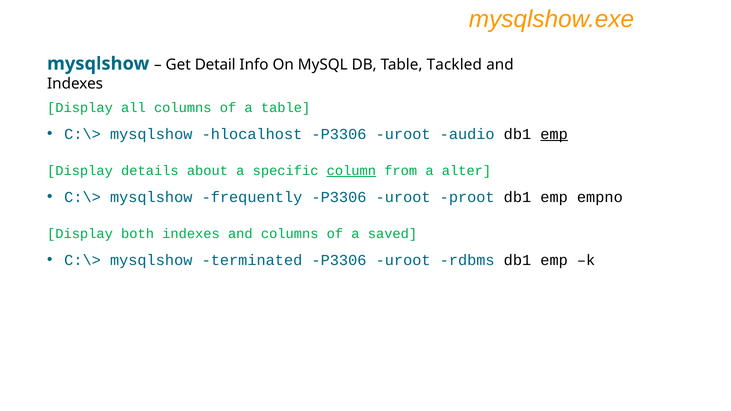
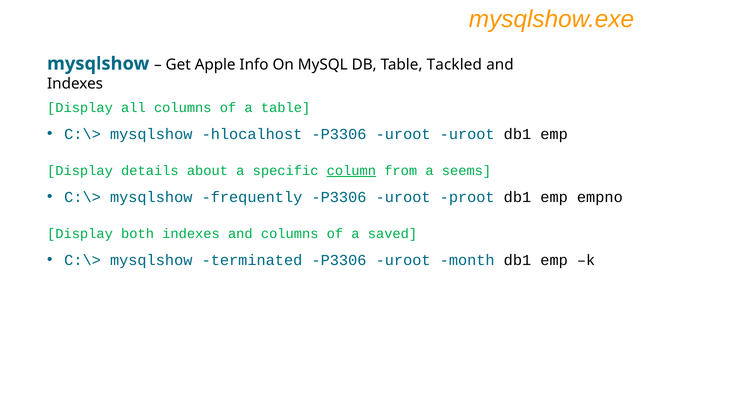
Detail: Detail -> Apple (215, 65)
uroot audio: audio -> uroot (467, 134)
emp underline: present -> none (554, 134)
alter: alter -> seems (467, 171)
rdbms: rdbms -> month (467, 260)
